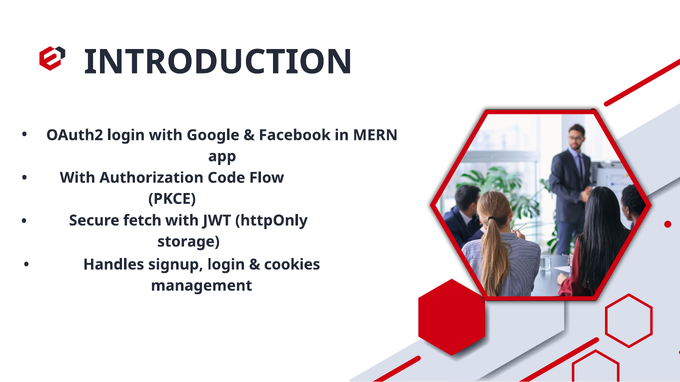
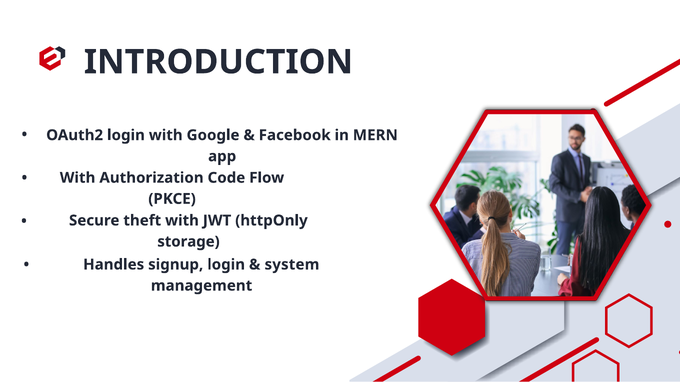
fetch: fetch -> theft (142, 221)
cookies: cookies -> system (292, 265)
